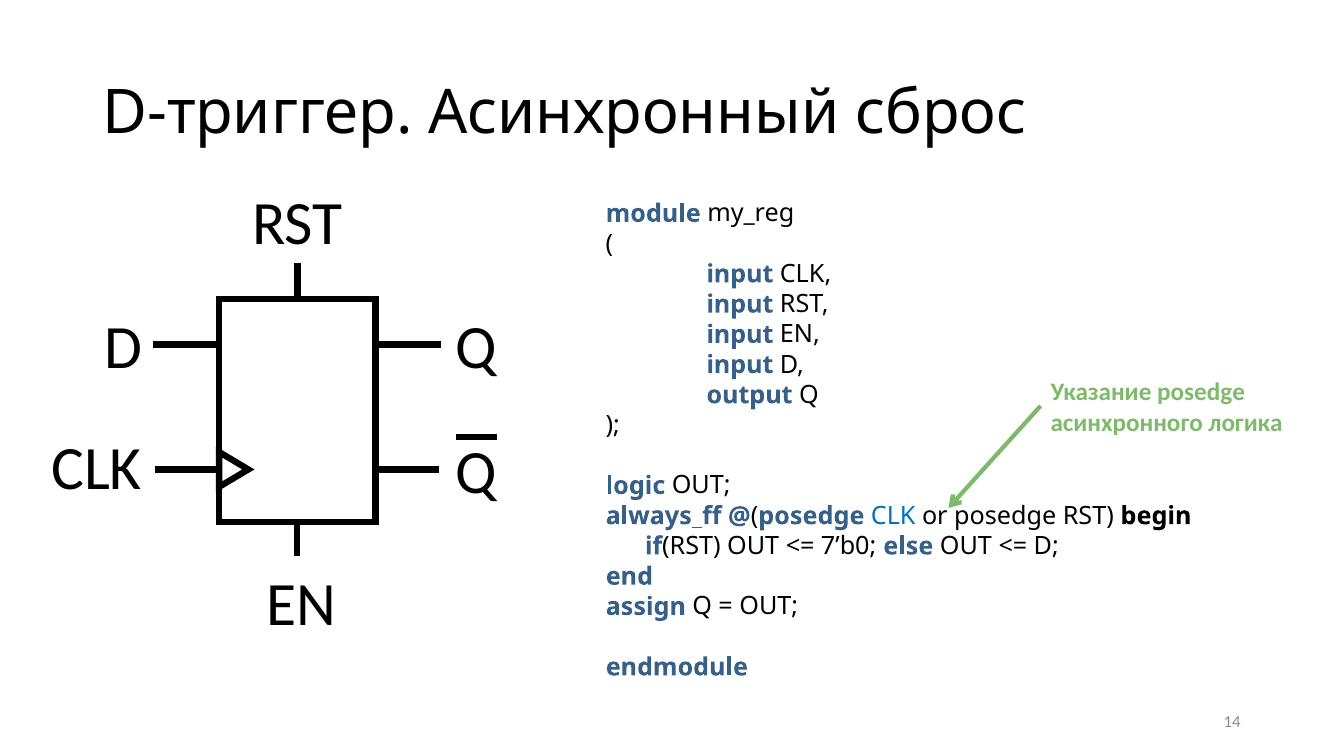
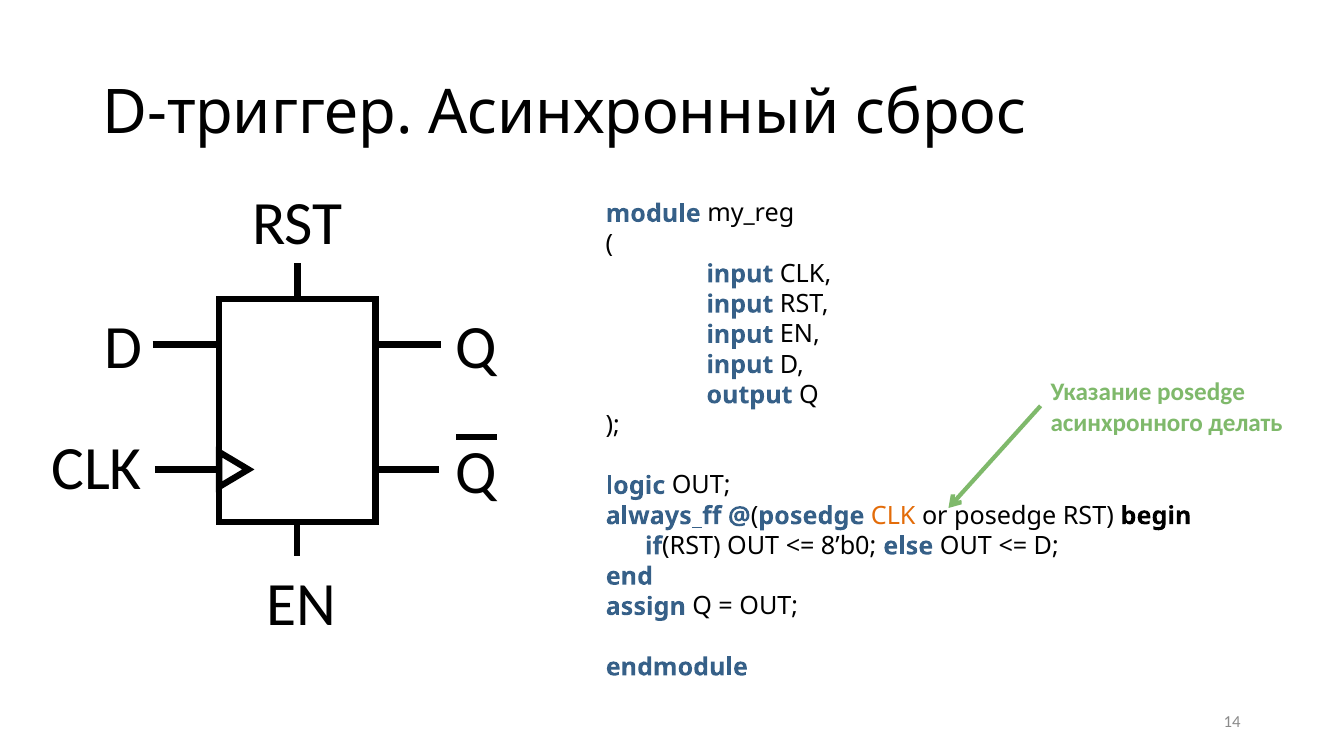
логика: логика -> делать (1245, 422)
CLK colour: blue -> orange (893, 516)
7’b0: 7’b0 -> 8’b0 (849, 546)
